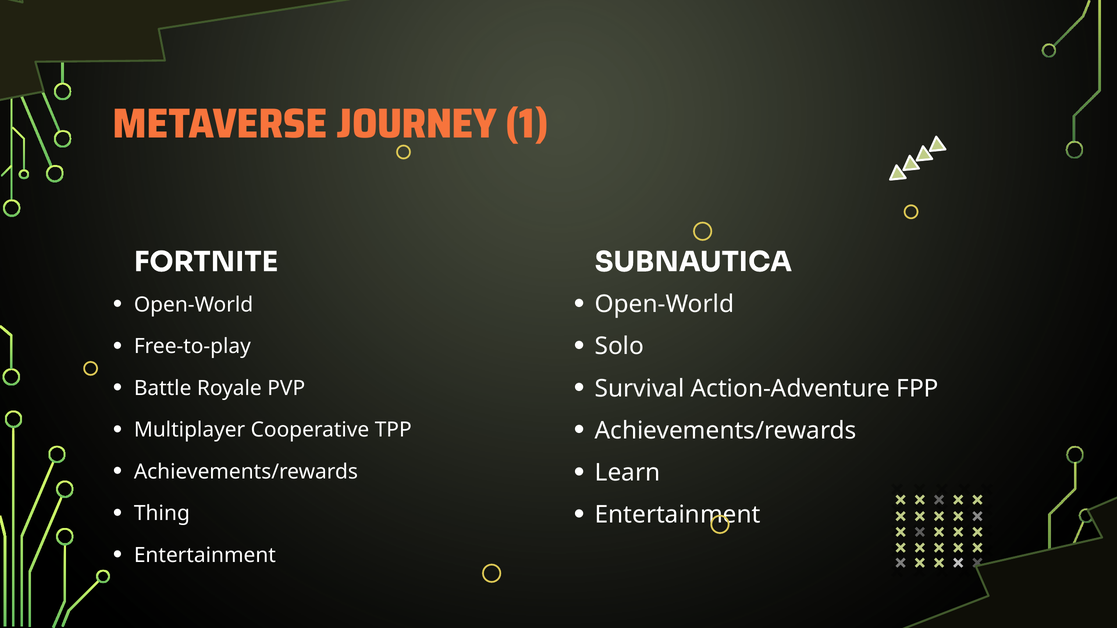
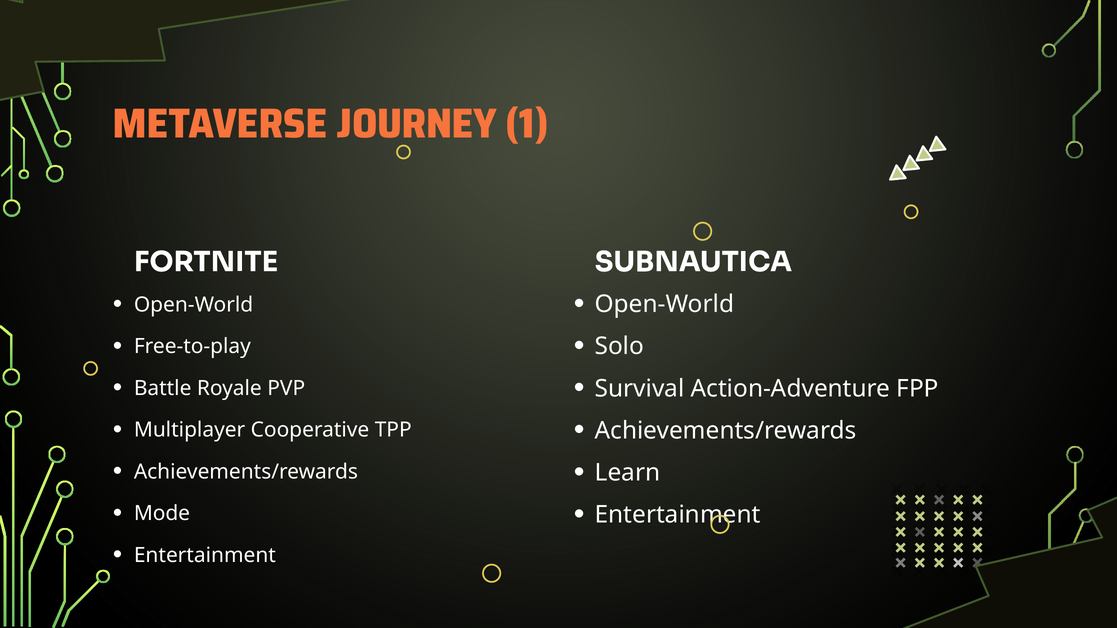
Thing: Thing -> Mode (162, 514)
